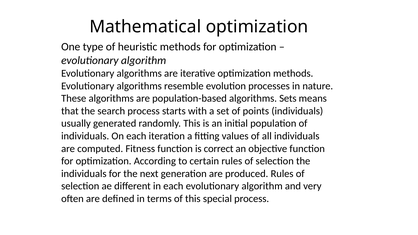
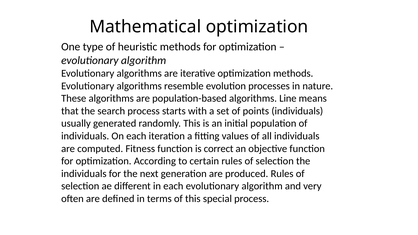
Sets: Sets -> Line (288, 99)
